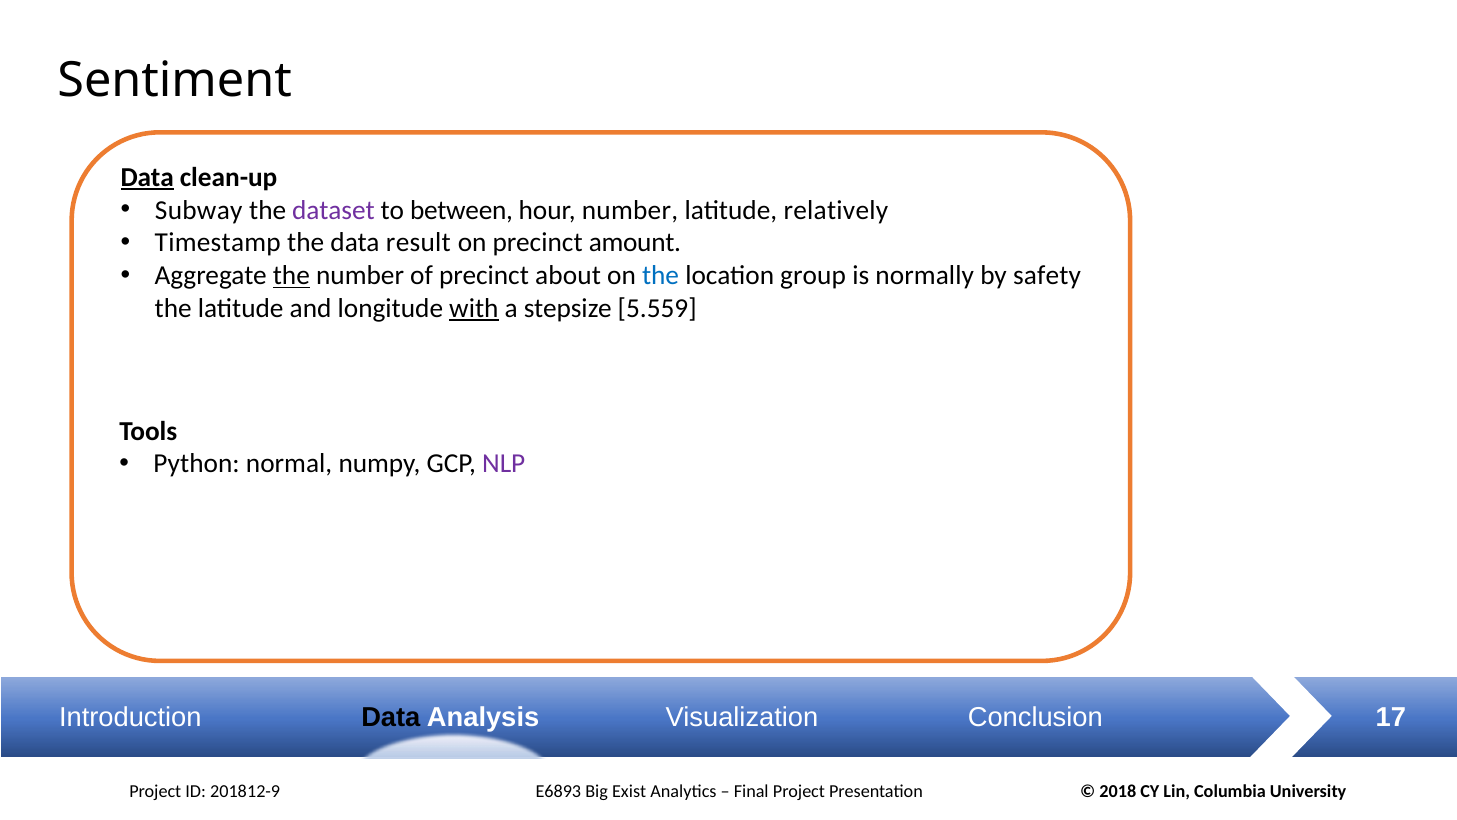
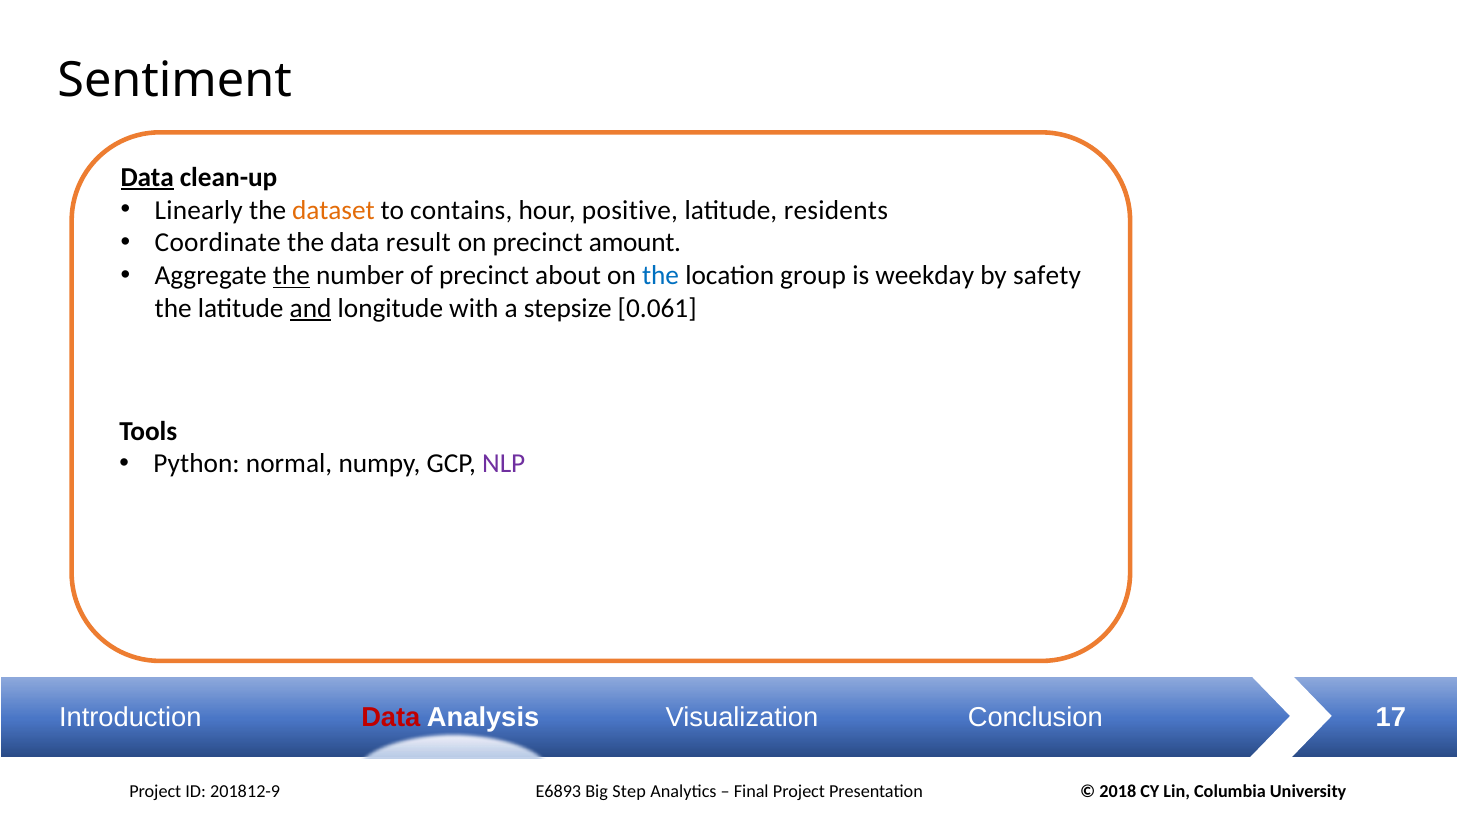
Subway: Subway -> Linearly (199, 210)
dataset colour: purple -> orange (333, 210)
between: between -> contains (461, 210)
hour number: number -> positive (630, 210)
relatively: relatively -> residents (836, 210)
Timestamp: Timestamp -> Coordinate (218, 243)
normally: normally -> weekday (925, 276)
and underline: none -> present (311, 308)
with underline: present -> none (474, 308)
5.559: 5.559 -> 0.061 (657, 308)
Data colour: black -> red (391, 717)
Exist: Exist -> Step (629, 791)
